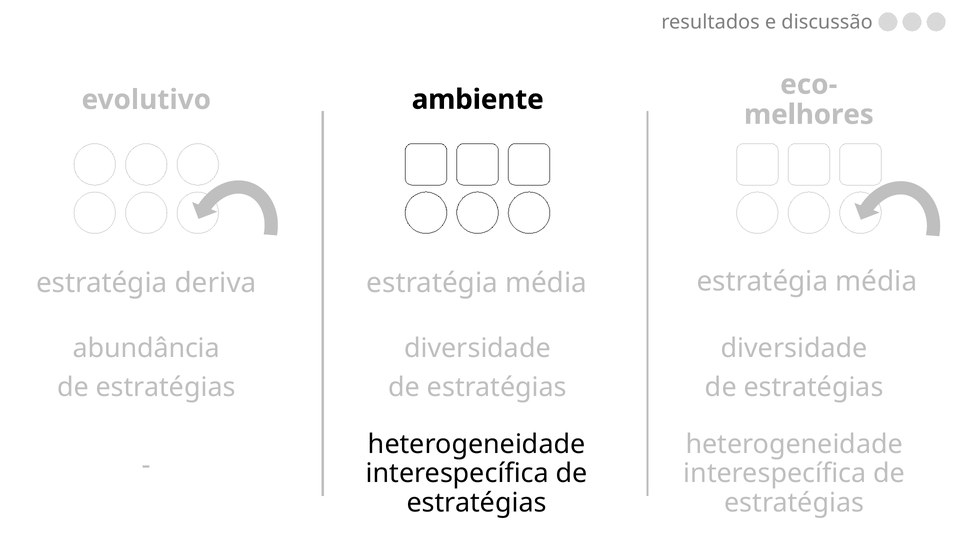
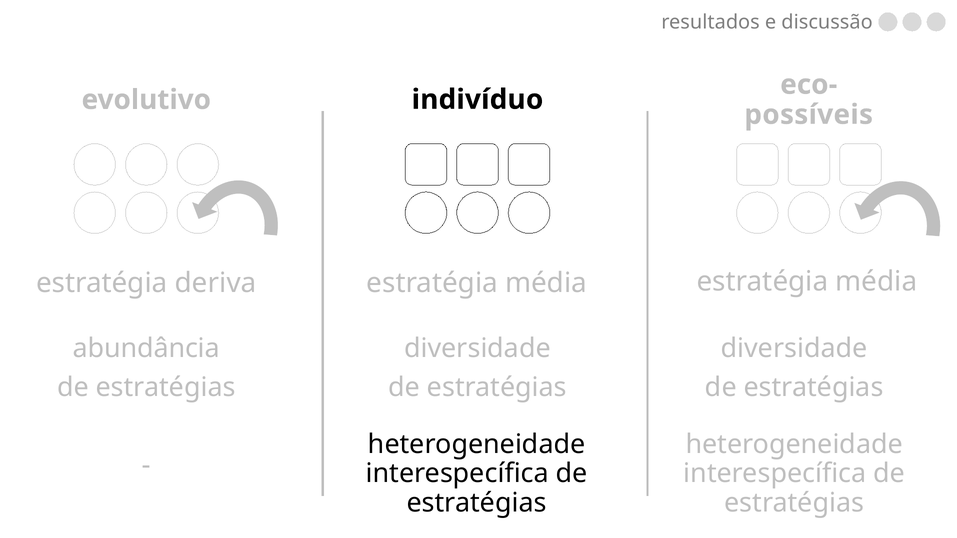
ambiente: ambiente -> indivíduo (477, 100)
melhores: melhores -> possíveis (809, 115)
